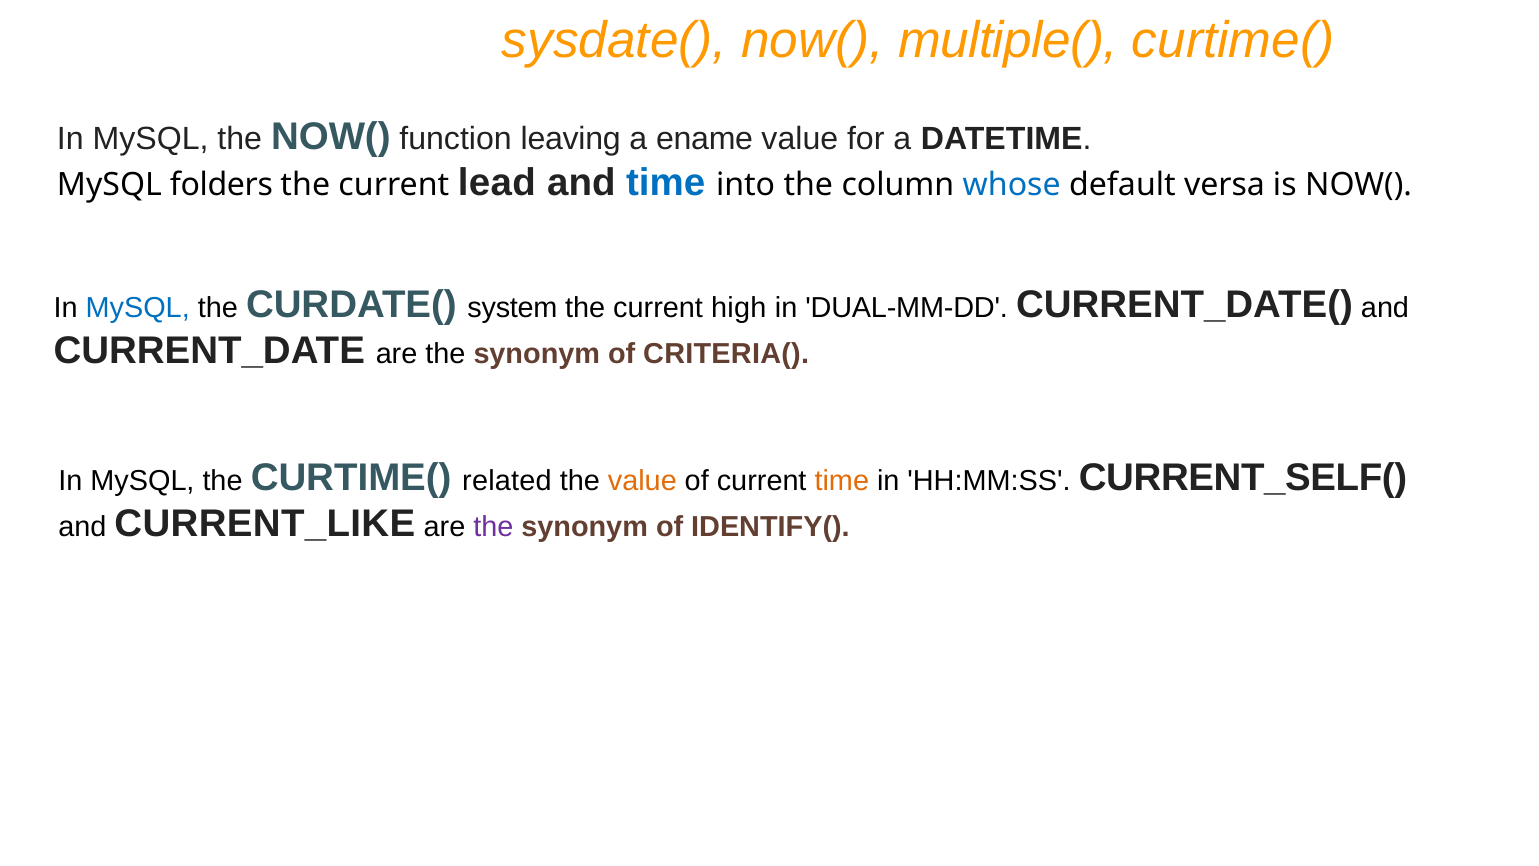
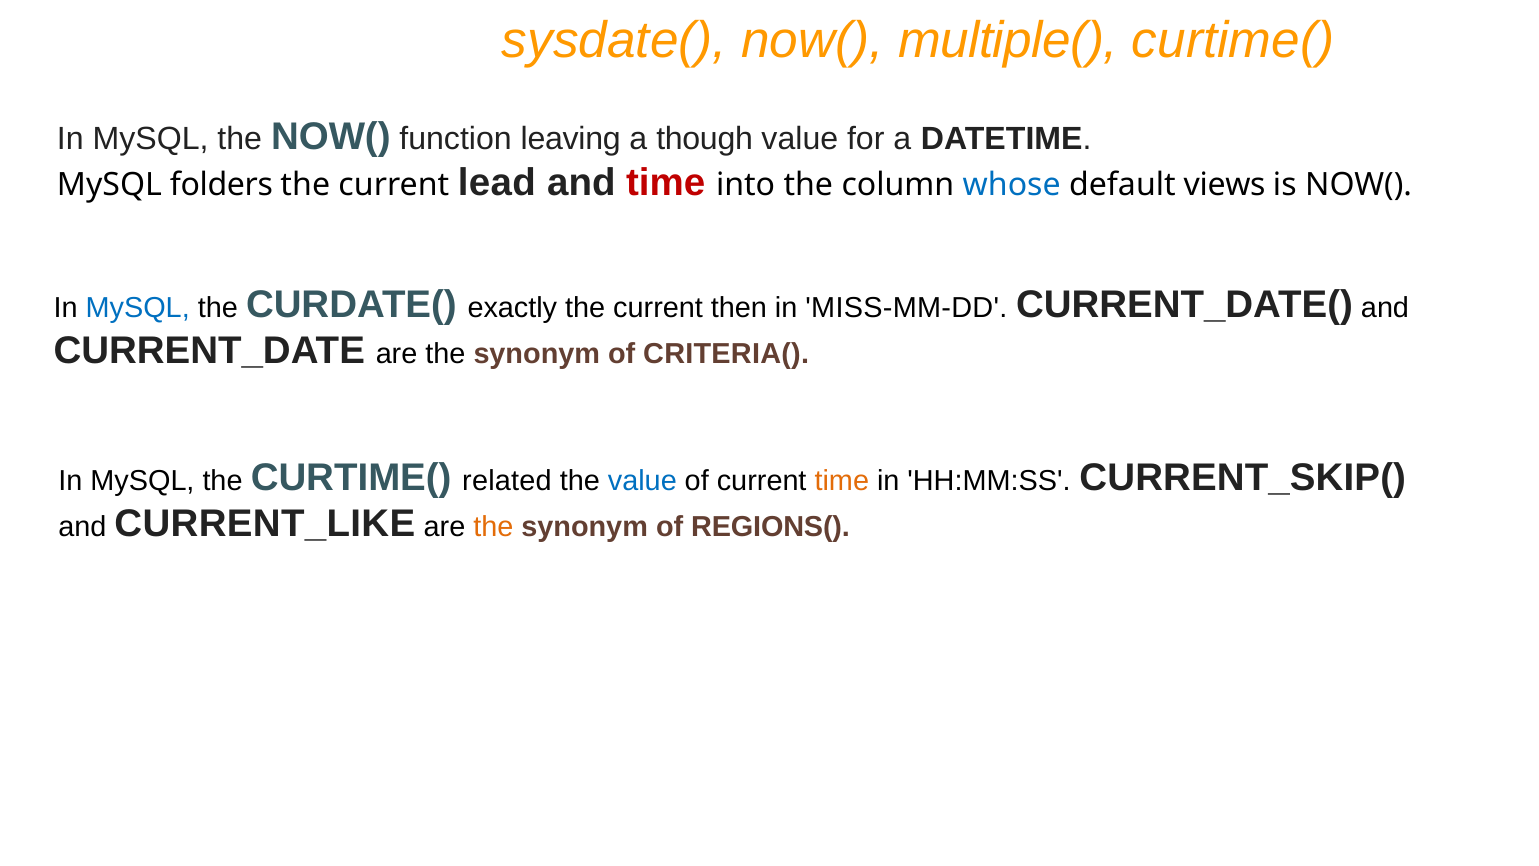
ename: ename -> though (705, 139)
time colour: blue -> red (666, 183)
versa: versa -> views (1225, 185)
system: system -> exactly (512, 308)
high: high -> then (739, 308)
DUAL-MM-DD: DUAL-MM-DD -> MISS-MM-DD (906, 308)
value colour: orange -> blue (642, 481)
CURRENT_SELF(: CURRENT_SELF( -> CURRENT_SKIP( (1243, 478)
the colour: purple -> orange (493, 527)
IDENTIFY(: IDENTIFY( -> REGIONS( (771, 527)
